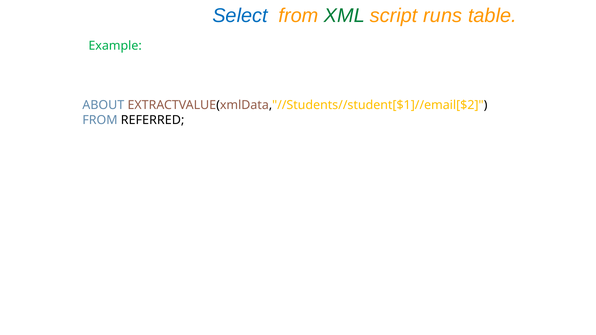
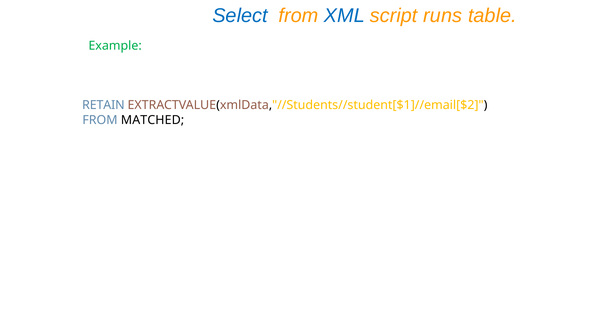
XML colour: green -> blue (344, 16)
ABOUT: ABOUT -> RETAIN (103, 105)
REFERRED: REFERRED -> MATCHED (153, 120)
